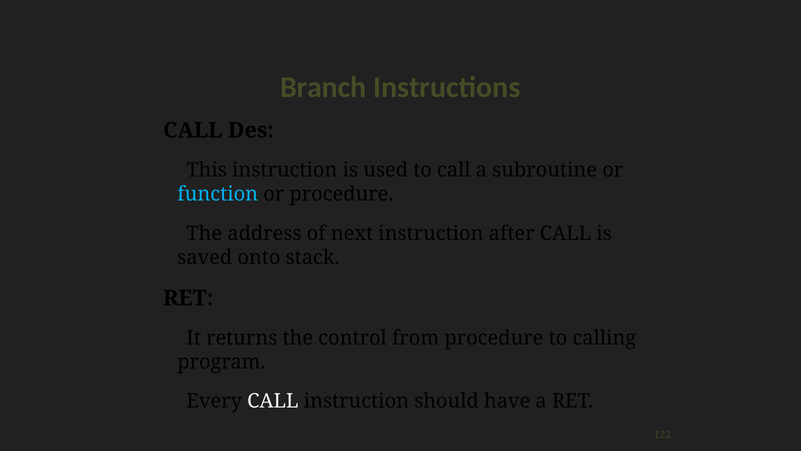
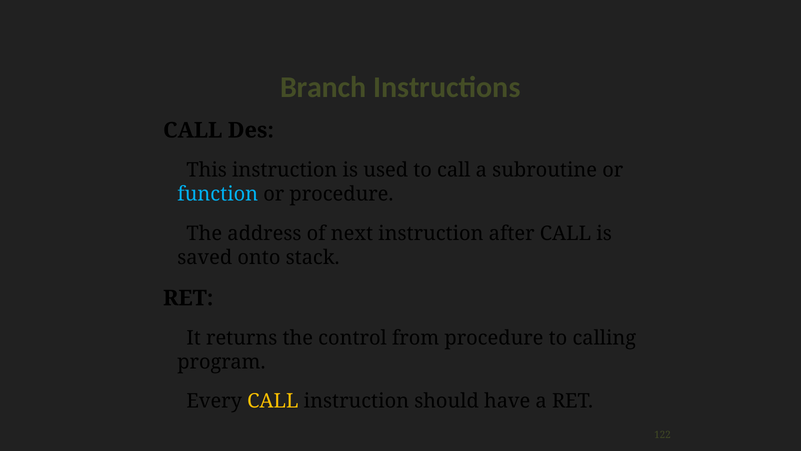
CALL colour: white -> yellow (273, 401)
